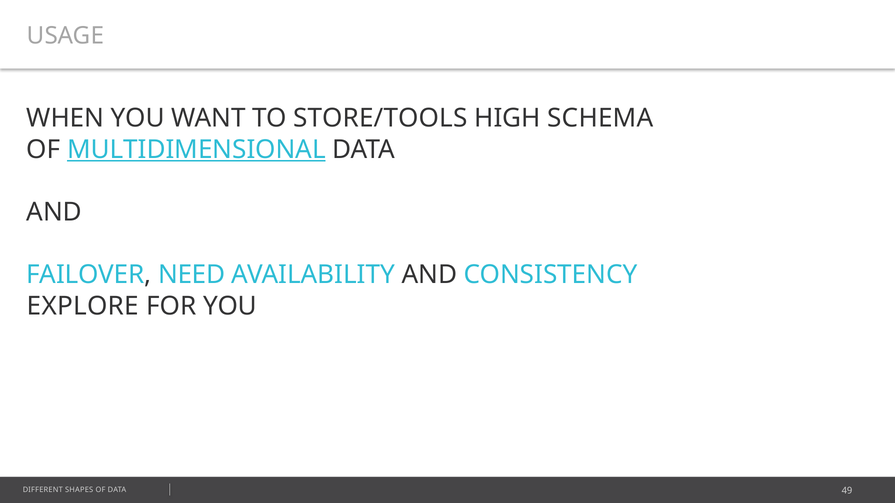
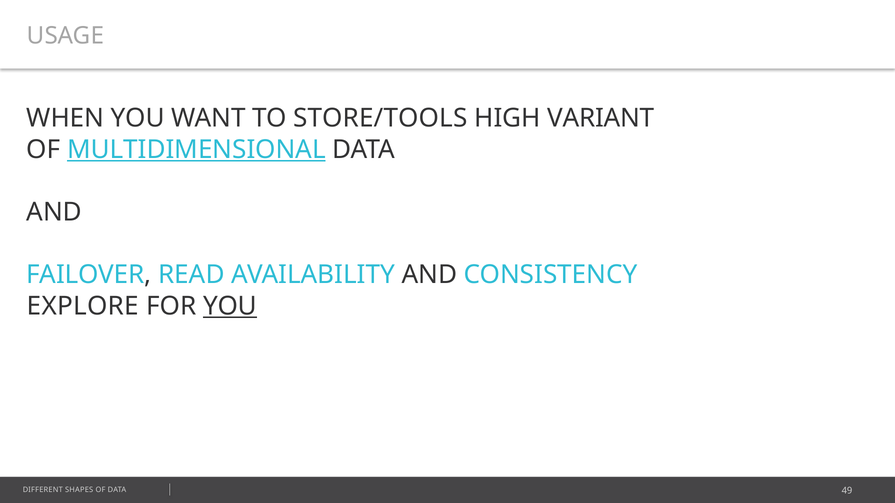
SCHEMA: SCHEMA -> VARIANT (601, 118)
NEED: NEED -> READ (191, 275)
YOU underline: none -> present (230, 306)
